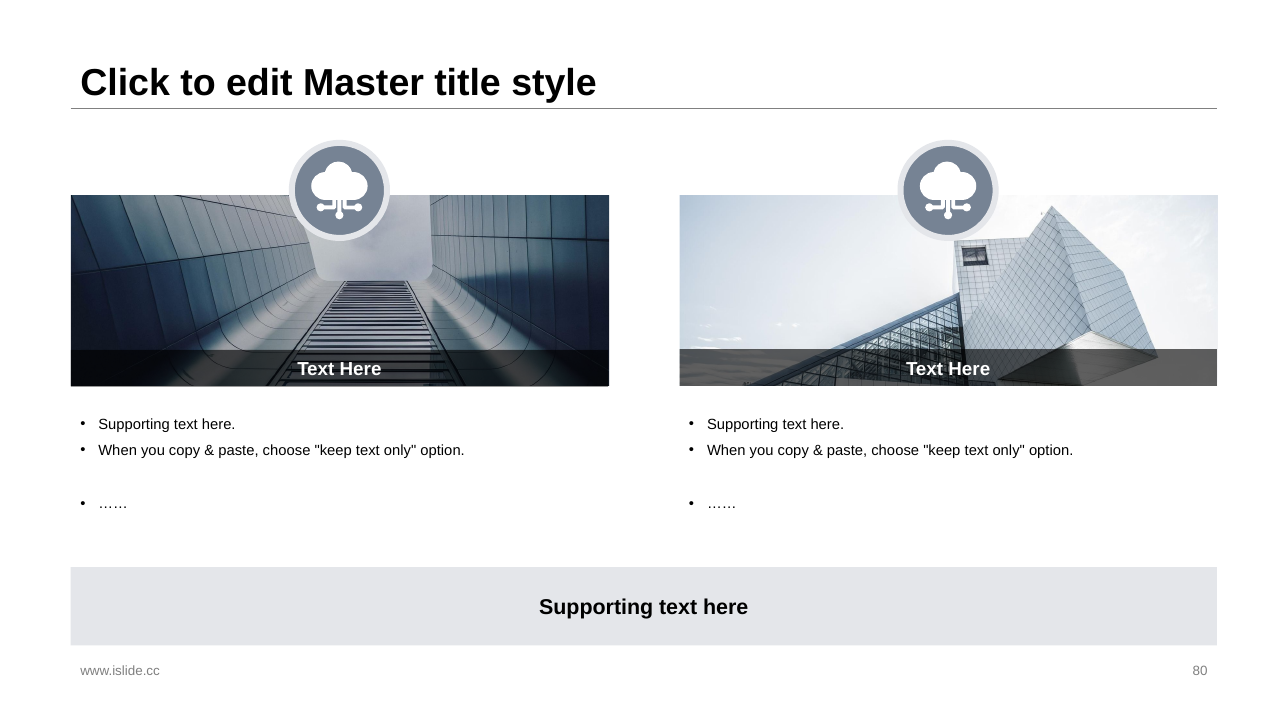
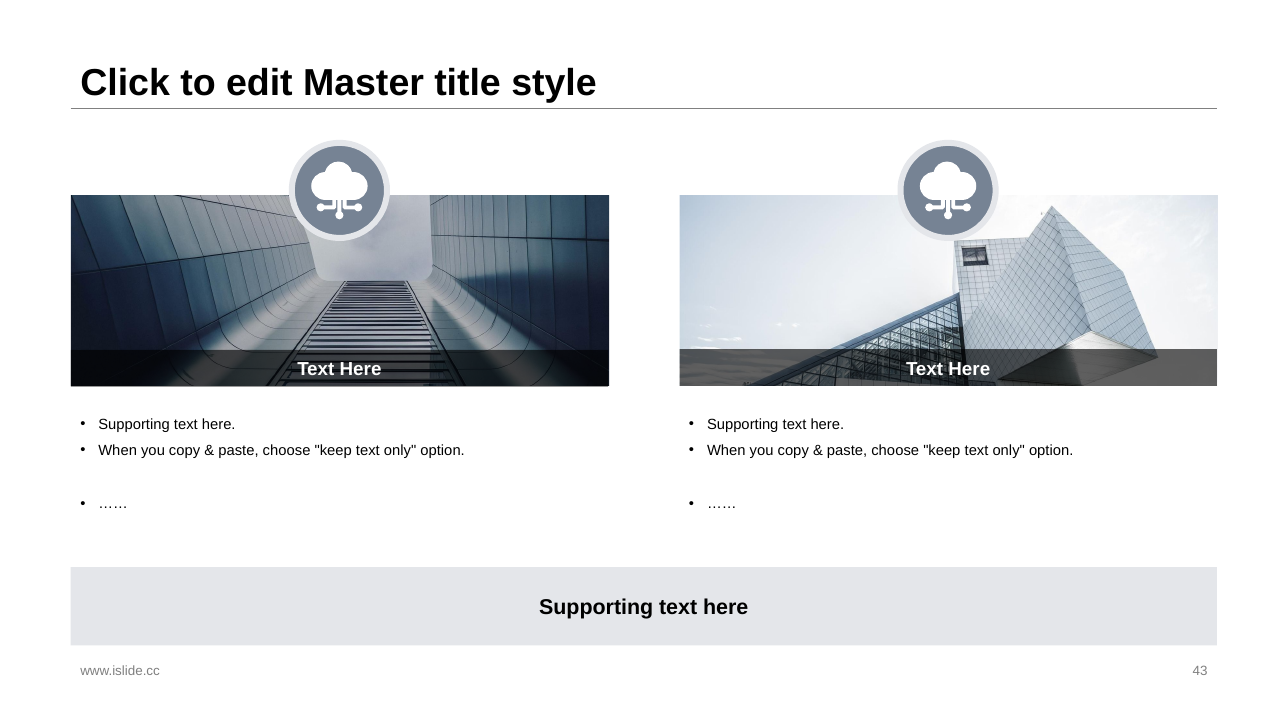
80: 80 -> 43 (1200, 671)
